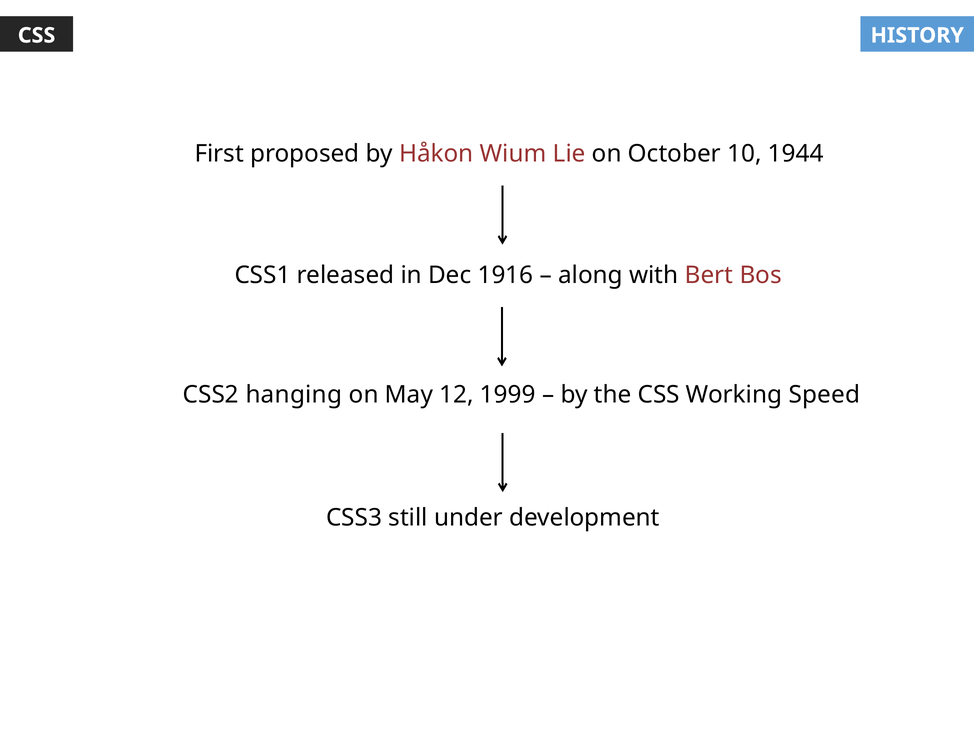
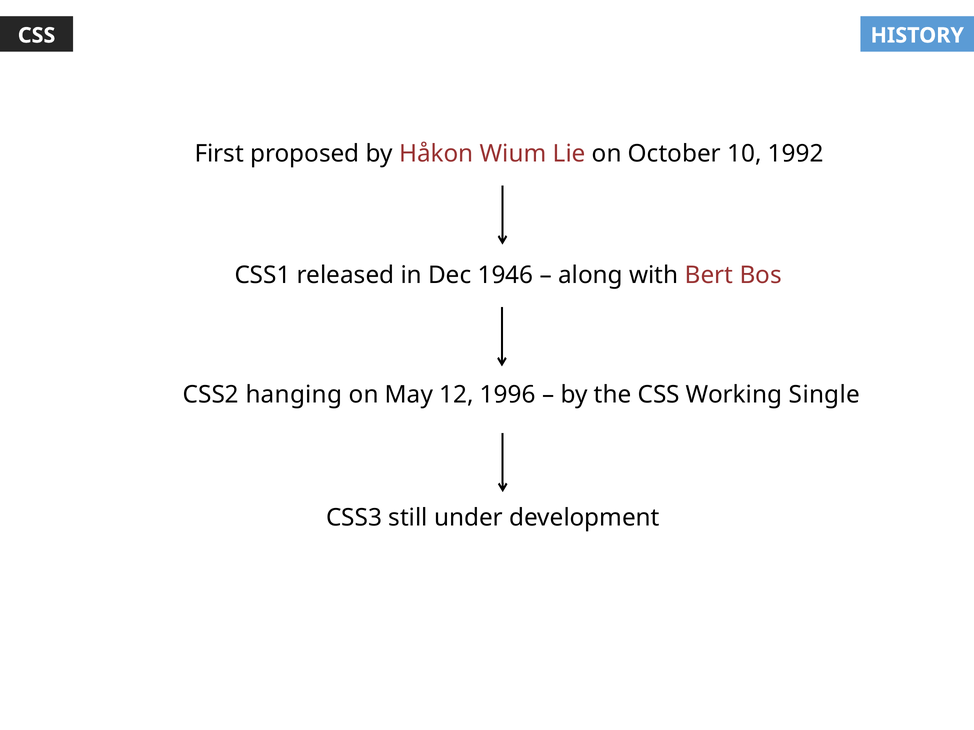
1944: 1944 -> 1992 (796, 154)
1916: 1916 -> 1946 (505, 276)
1999: 1999 -> 1996 (508, 395)
Speed: Speed -> Single (824, 395)
